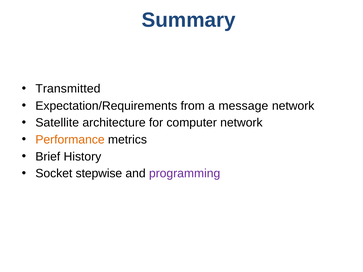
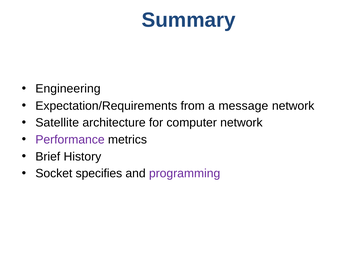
Transmitted: Transmitted -> Engineering (68, 89)
Performance colour: orange -> purple (70, 140)
stepwise: stepwise -> specifies (99, 174)
